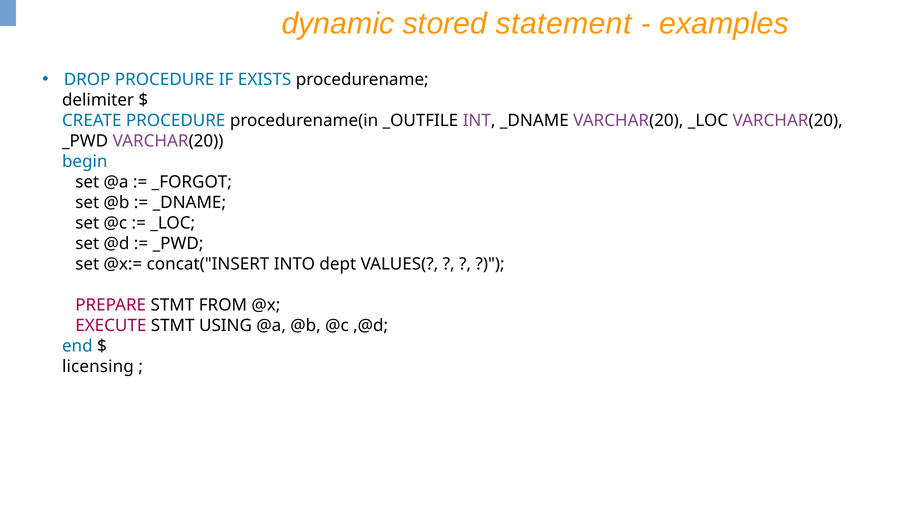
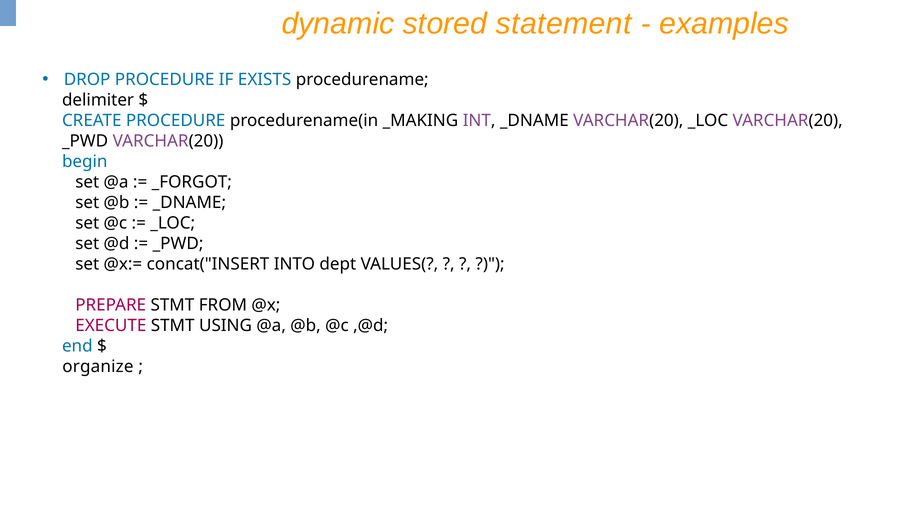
_OUTFILE: _OUTFILE -> _MAKING (420, 121)
licensing: licensing -> organize (98, 366)
